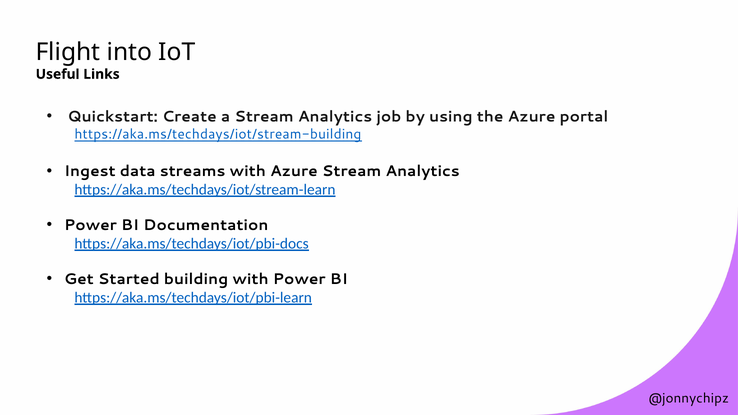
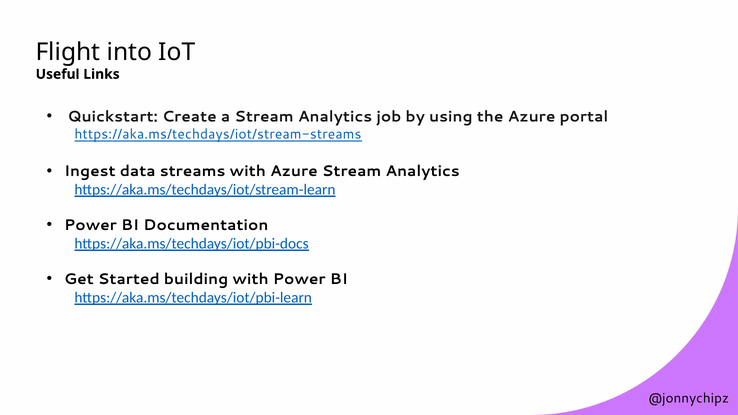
https://aka.ms/techdays/iot/stream-building: https://aka.ms/techdays/iot/stream-building -> https://aka.ms/techdays/iot/stream-streams (218, 134)
